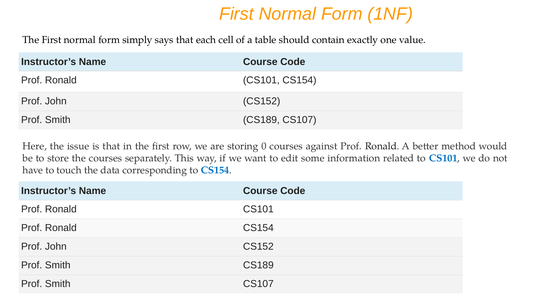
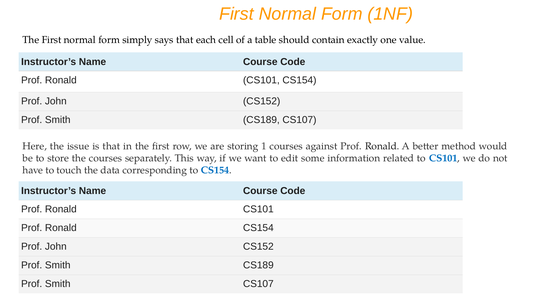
0: 0 -> 1 (264, 146)
